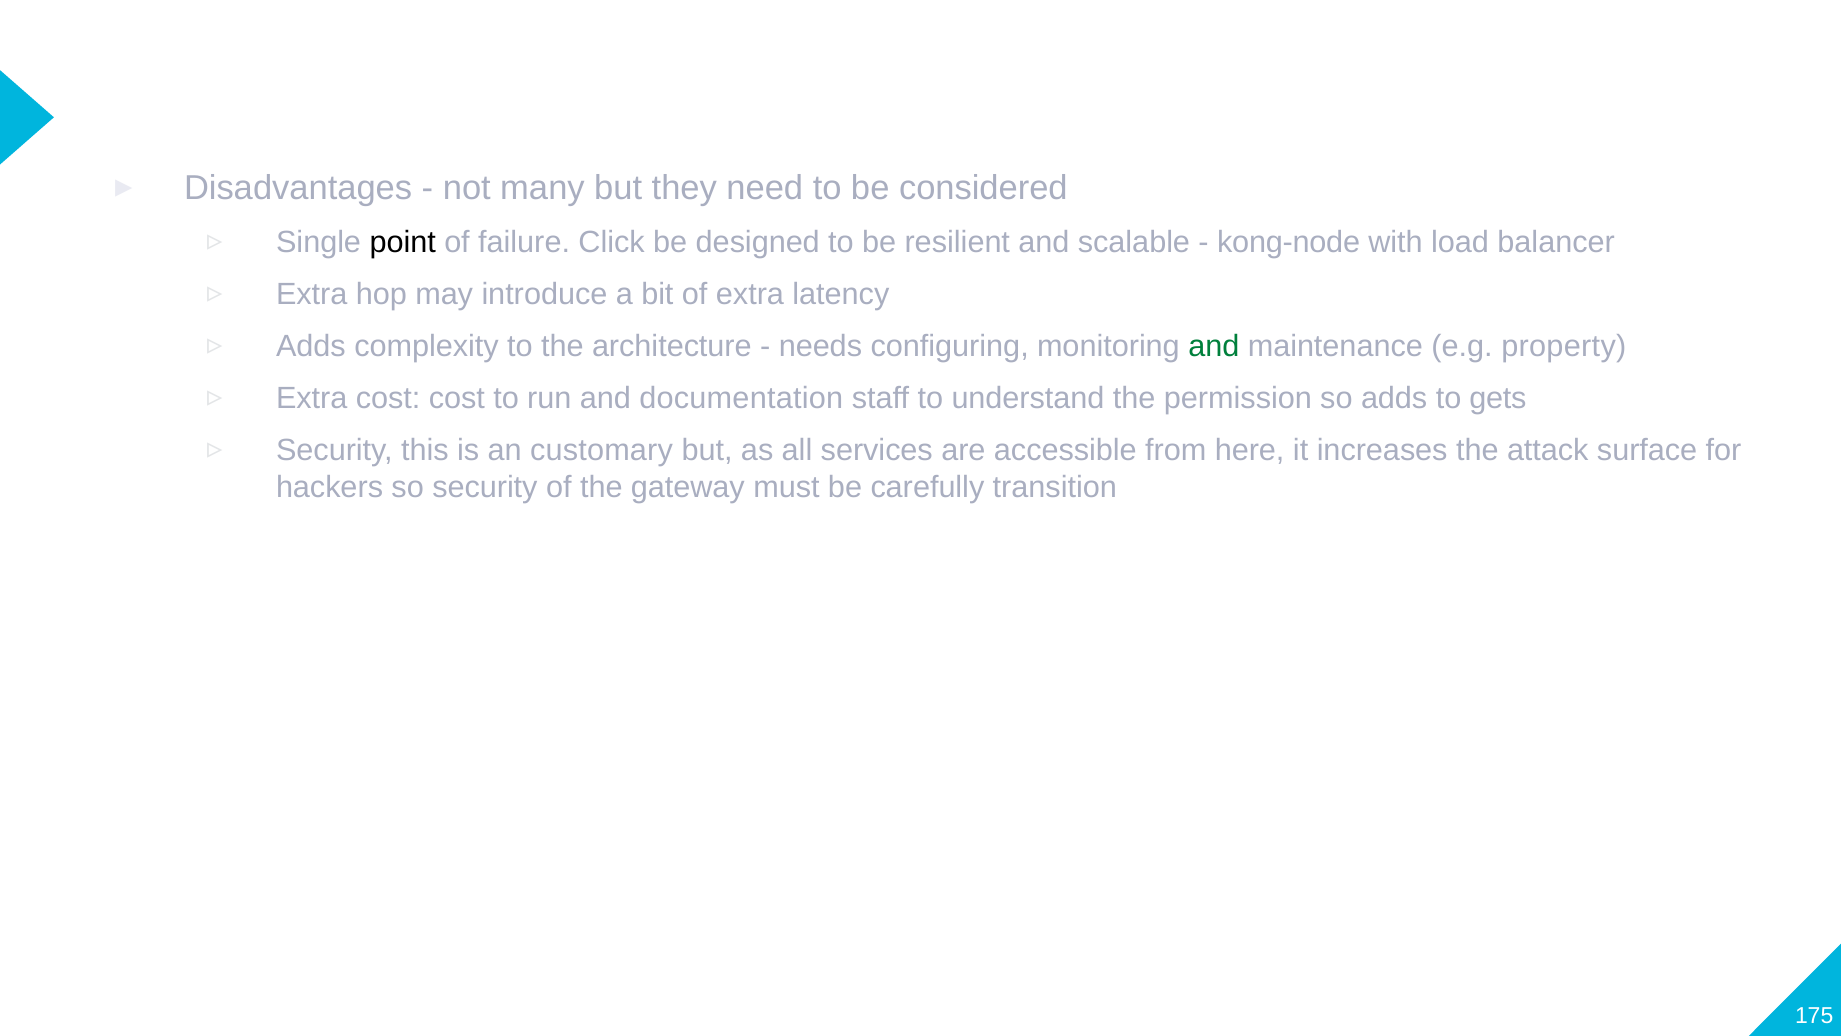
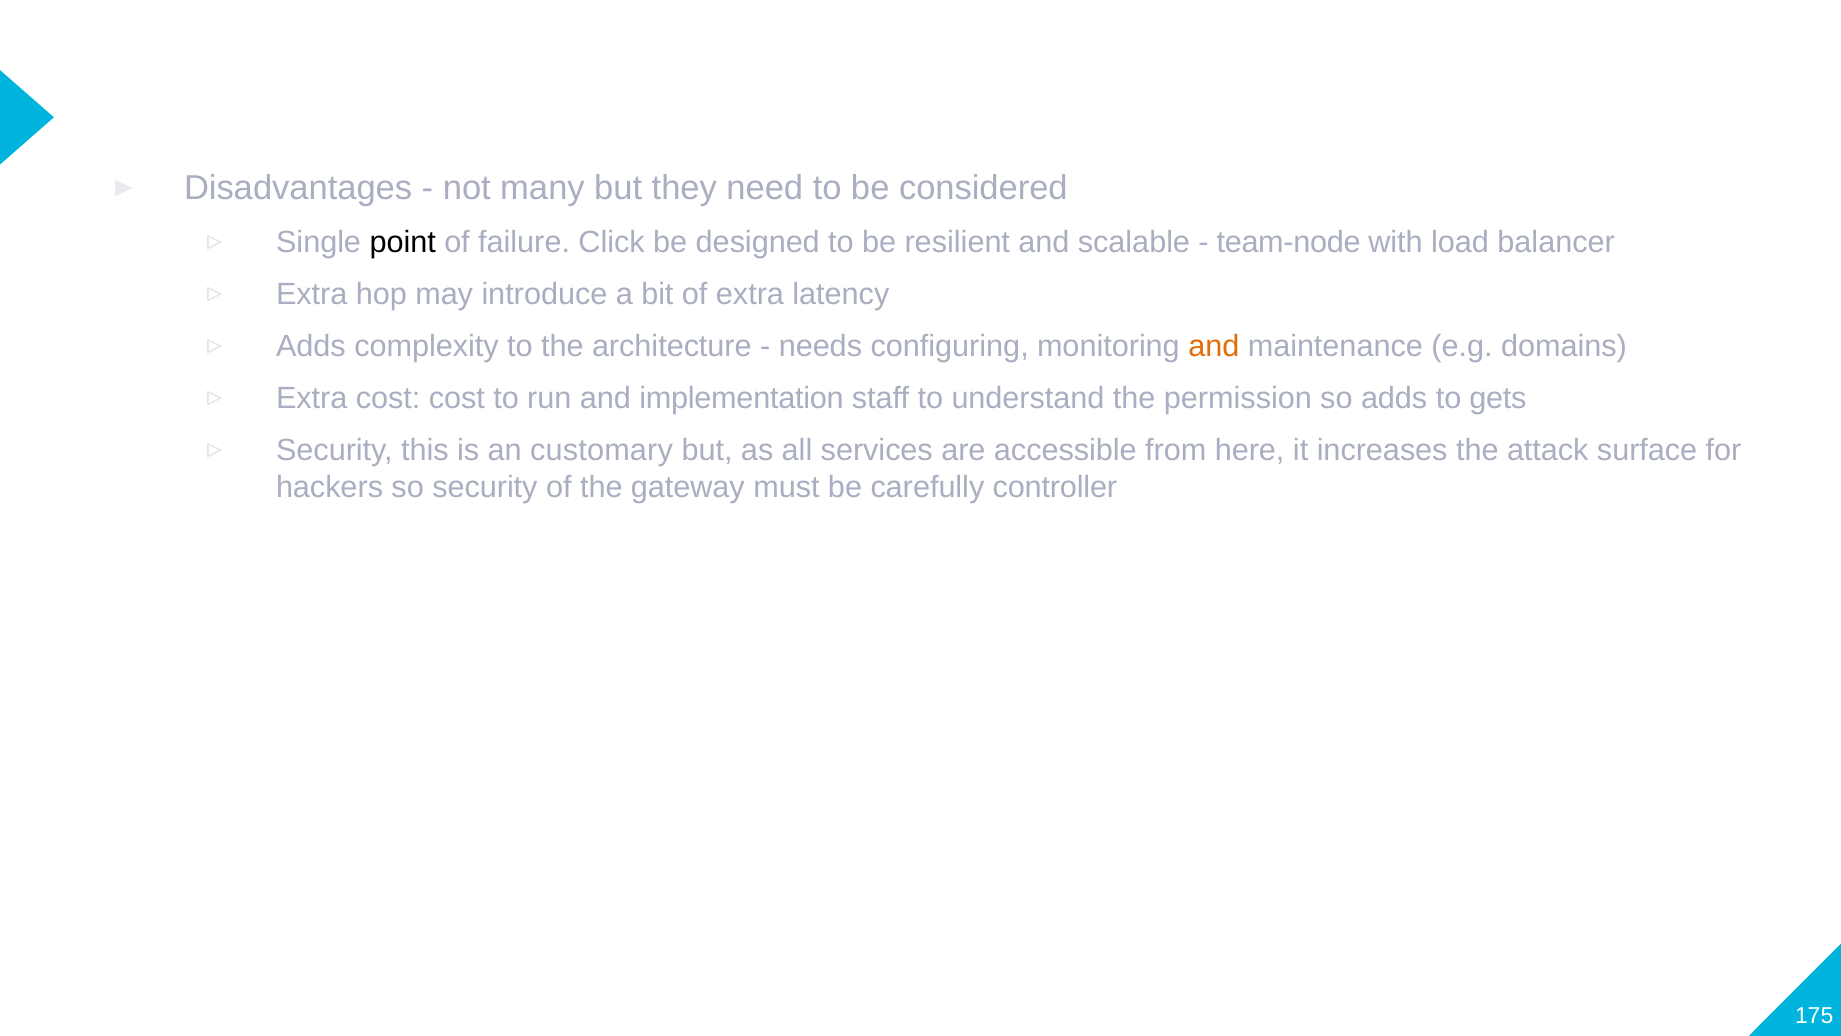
kong-node: kong-node -> team-node (1289, 242)
and colour: green -> orange (1214, 346)
property: property -> domains (1564, 346)
documentation: documentation -> implementation (741, 398)
transition: transition -> controller (1055, 487)
